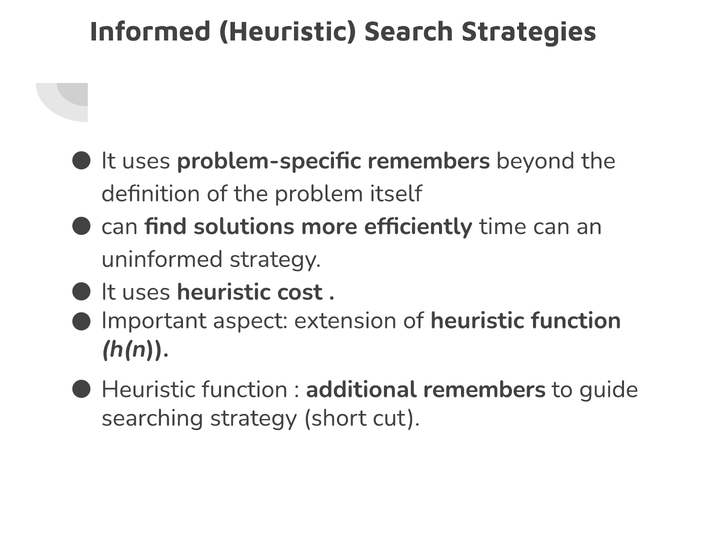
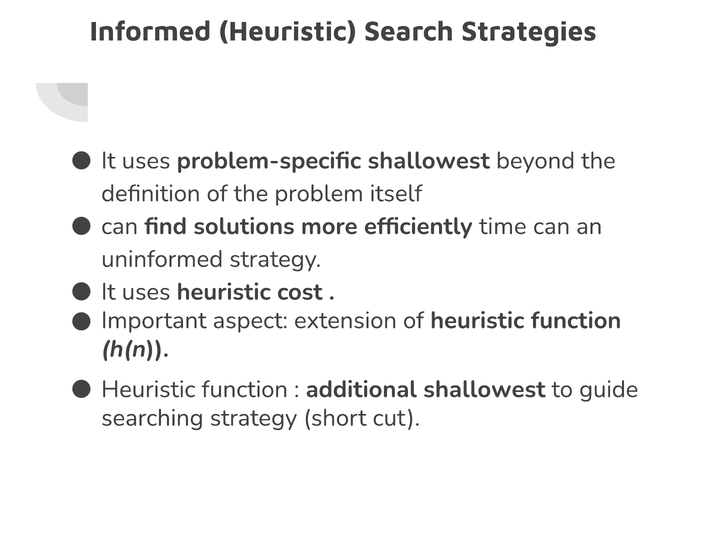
problem-specific remembers: remembers -> shallowest (429, 161)
additional remembers: remembers -> shallowest (484, 389)
